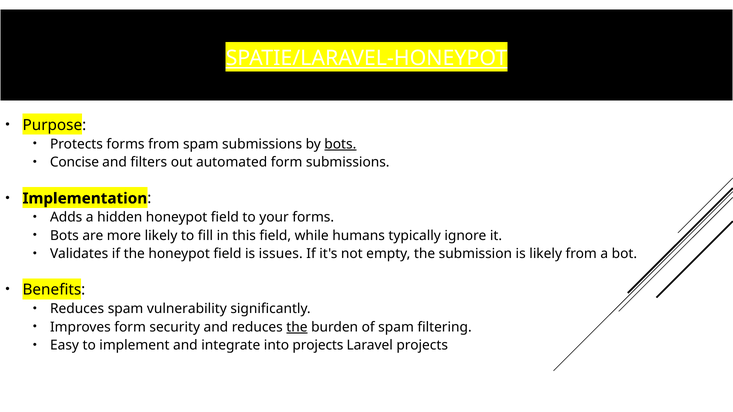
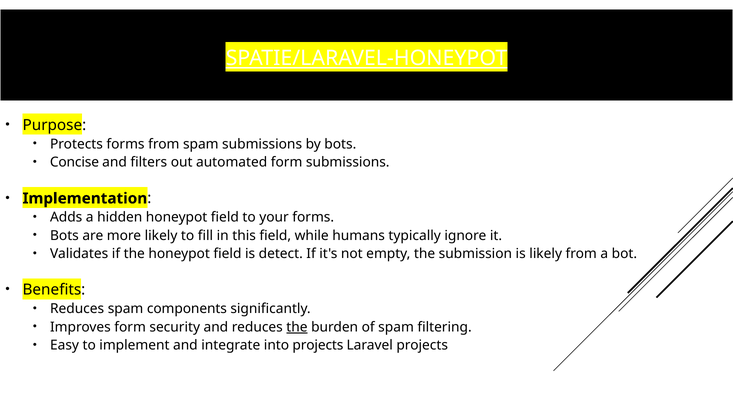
bots underline: present -> none (340, 144)
issues: issues -> detect (281, 254)
vulnerability: vulnerability -> components (187, 309)
